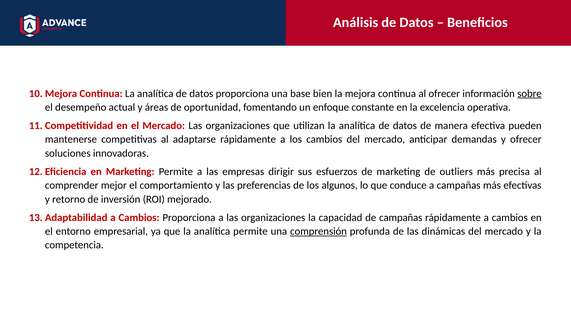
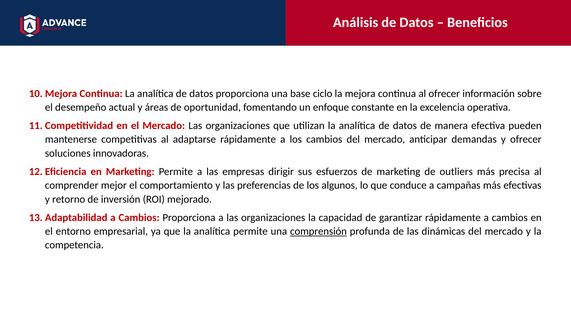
bien: bien -> ciclo (323, 94)
sobre underline: present -> none (529, 94)
de campañas: campañas -> garantizar (401, 218)
